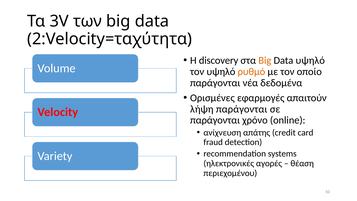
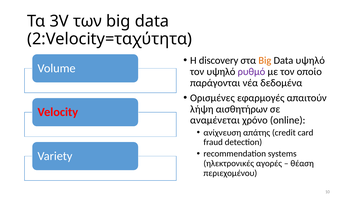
ρυθμό colour: orange -> purple (251, 72)
λήψη παράγονται: παράγονται -> αισθητήρων (242, 109)
παράγονται: παράγονται -> αναμένεται (215, 120)
